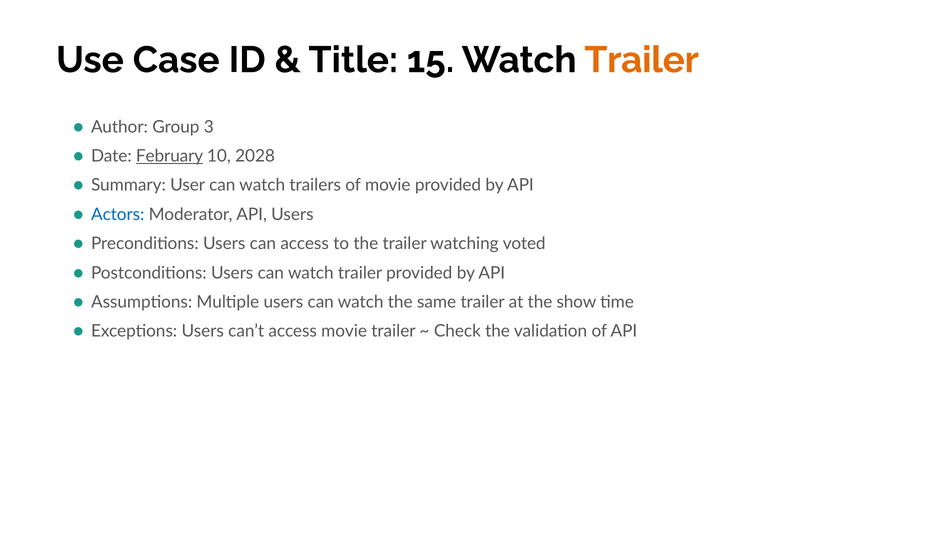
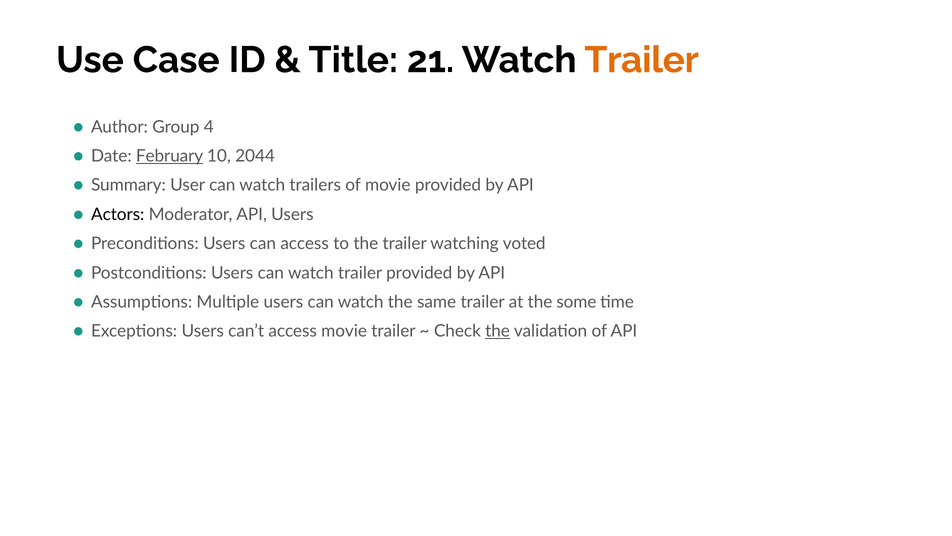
15: 15 -> 21 (431, 60)
3: 3 -> 4 (209, 127)
2028: 2028 -> 2044 (255, 156)
Actors colour: blue -> black (118, 214)
show: show -> some (576, 302)
the underline: none -> present (498, 331)
